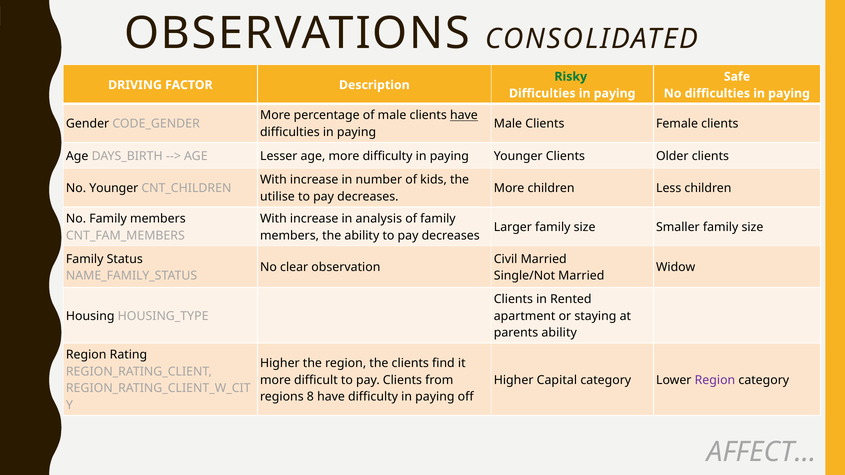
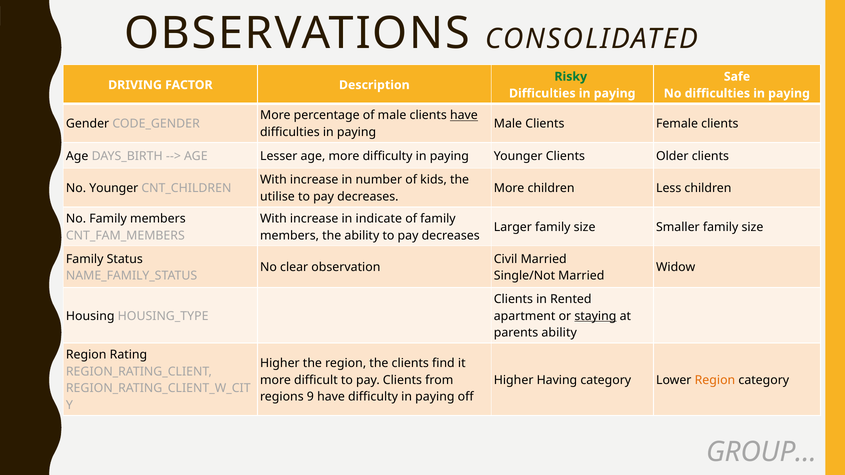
analysis: analysis -> indicate (379, 219)
staying underline: none -> present (595, 316)
Capital: Capital -> Having (557, 380)
Region colour: purple -> orange (715, 380)
8: 8 -> 9 (310, 397)
AFFECT…: AFFECT… -> GROUP… (762, 452)
